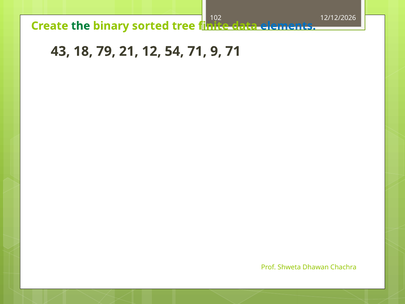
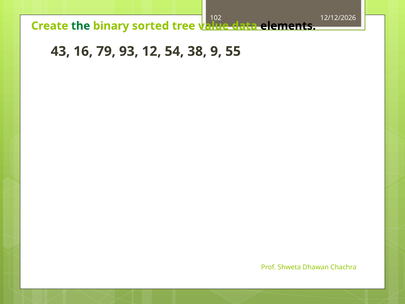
finite: finite -> value (214, 26)
elements colour: blue -> black (288, 26)
18: 18 -> 16 (83, 51)
21: 21 -> 93 (129, 51)
54 71: 71 -> 38 (197, 51)
9 71: 71 -> 55 (233, 51)
